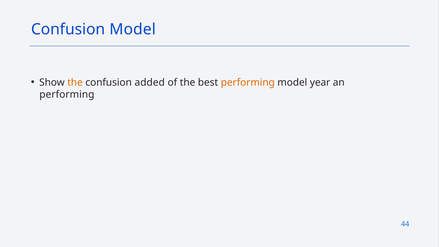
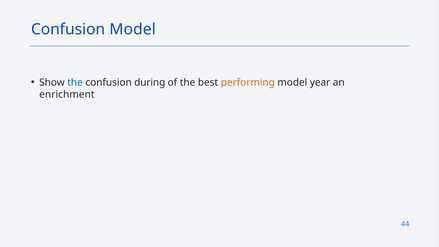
the colour: orange -> blue (75, 82)
added: added -> during (150, 82)
performing: performing -> enrichment (67, 94)
